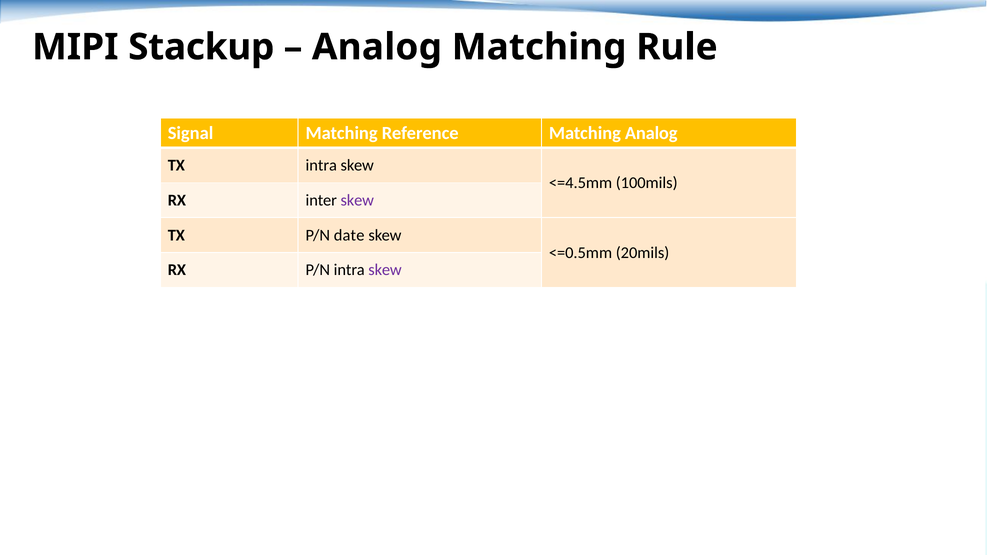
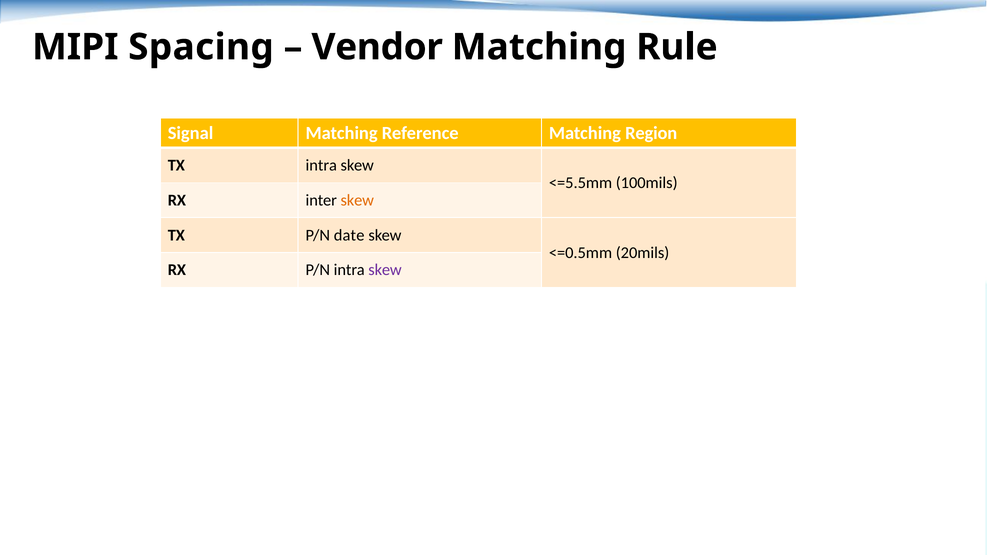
Stackup: Stackup -> Spacing (201, 47)
Analog: Analog -> Vendor (377, 47)
Matching Analog: Analog -> Region (651, 133)
<=4.5mm: <=4.5mm -> <=5.5mm (581, 183)
skew colour: purple -> orange (357, 200)
